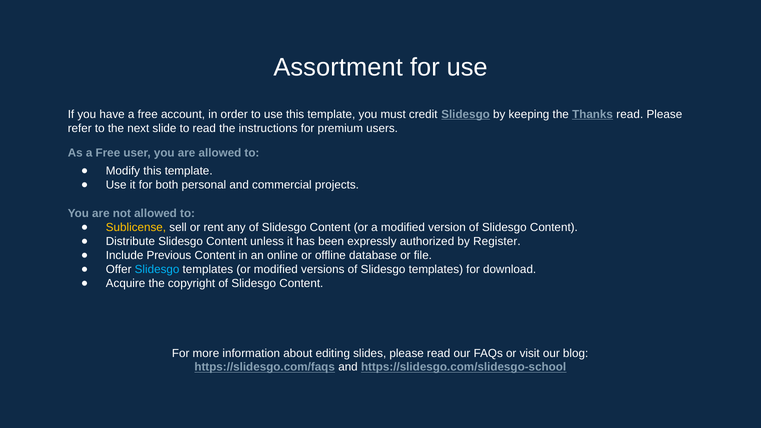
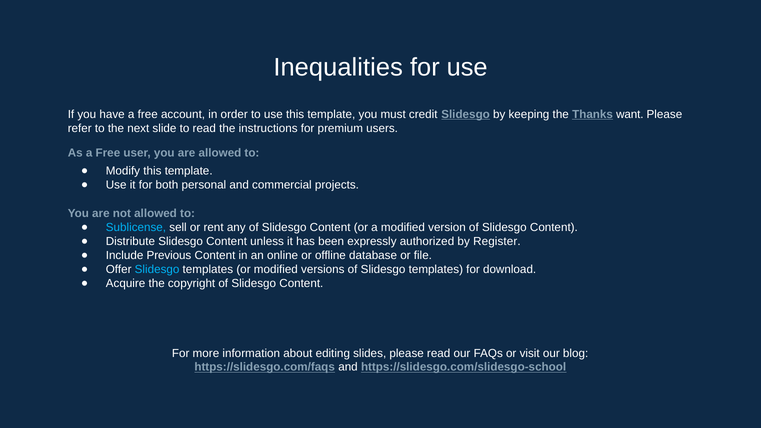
Assortment: Assortment -> Inequalities (338, 67)
Thanks read: read -> want (630, 114)
Sublicense colour: yellow -> light blue (136, 228)
